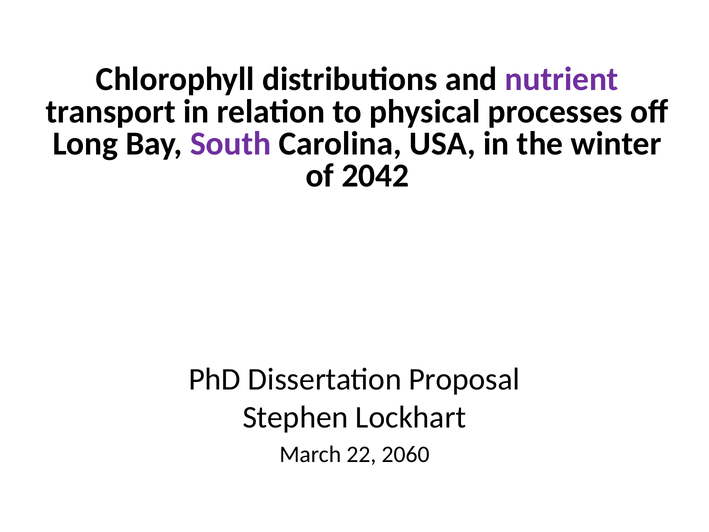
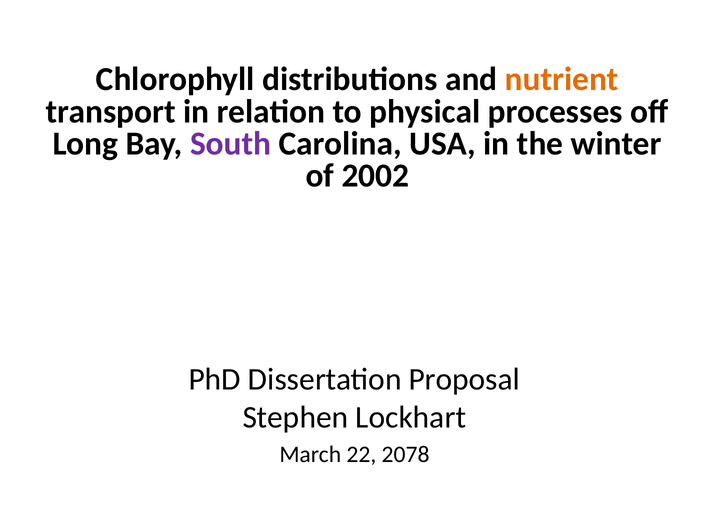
nutrient colour: purple -> orange (562, 79)
2042: 2042 -> 2002 (375, 176)
2060: 2060 -> 2078 (406, 454)
